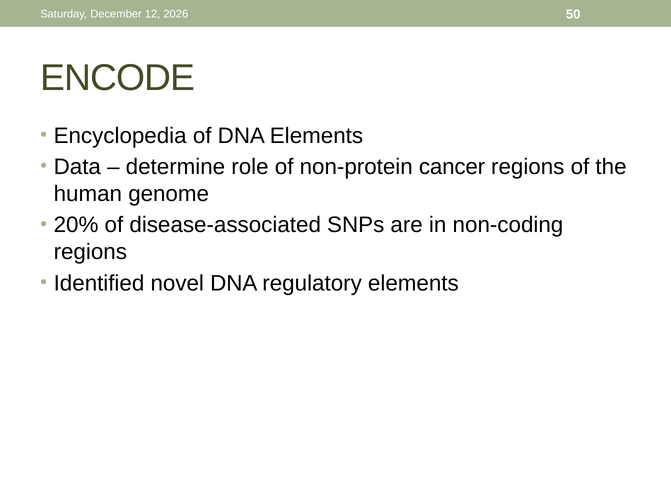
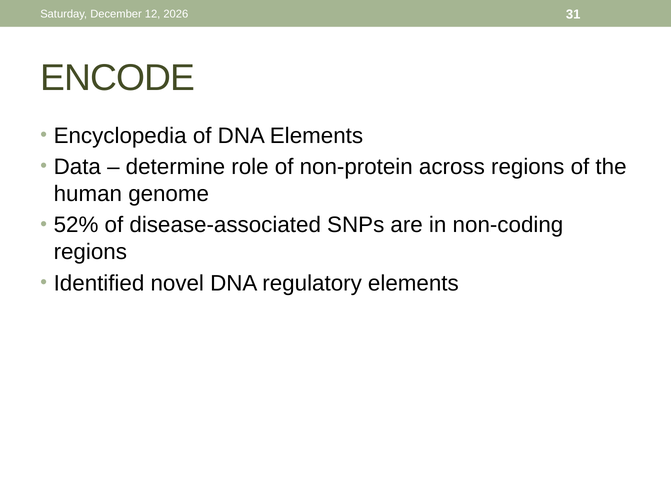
50: 50 -> 31 (573, 14)
cancer: cancer -> across (452, 167)
20%: 20% -> 52% (76, 225)
